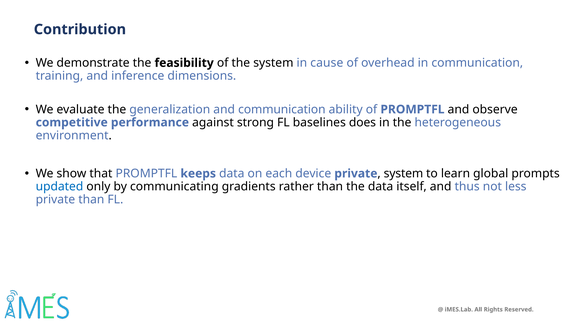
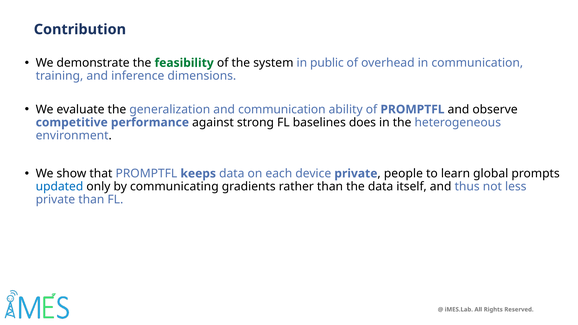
feasibility colour: black -> green (184, 63)
cause: cause -> public (327, 63)
system: system -> people (403, 174)
